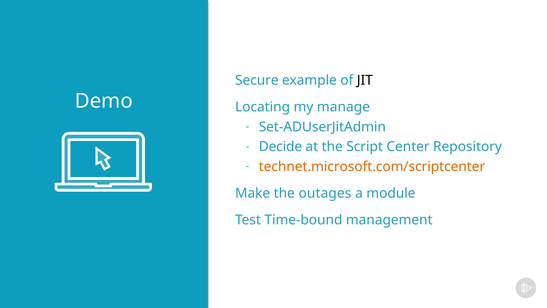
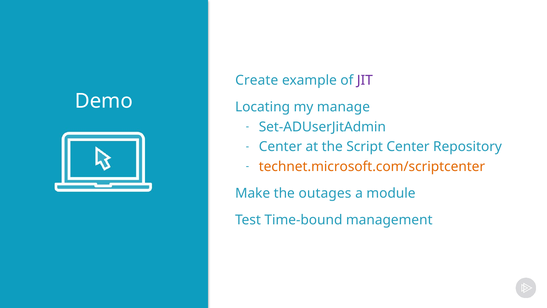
Secure: Secure -> Create (257, 80)
JIT colour: black -> purple (365, 80)
Decide: Decide -> Center (280, 147)
